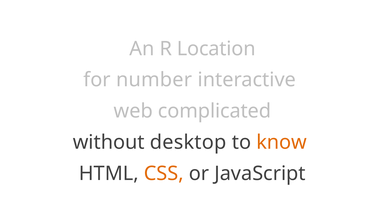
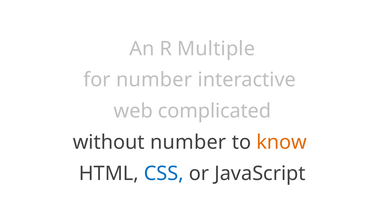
Location: Location -> Multiple (216, 49)
without desktop: desktop -> number (188, 142)
CSS colour: orange -> blue (164, 173)
